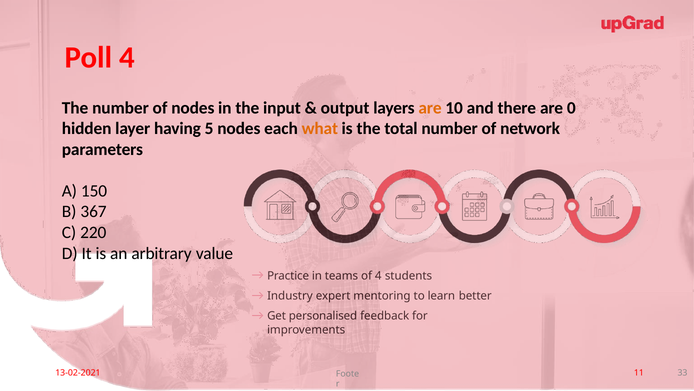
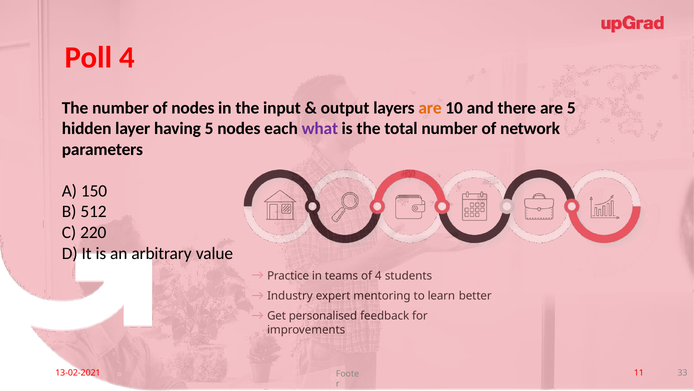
are 0: 0 -> 5 (571, 108)
what colour: orange -> purple (320, 129)
367: 367 -> 512 (94, 212)
